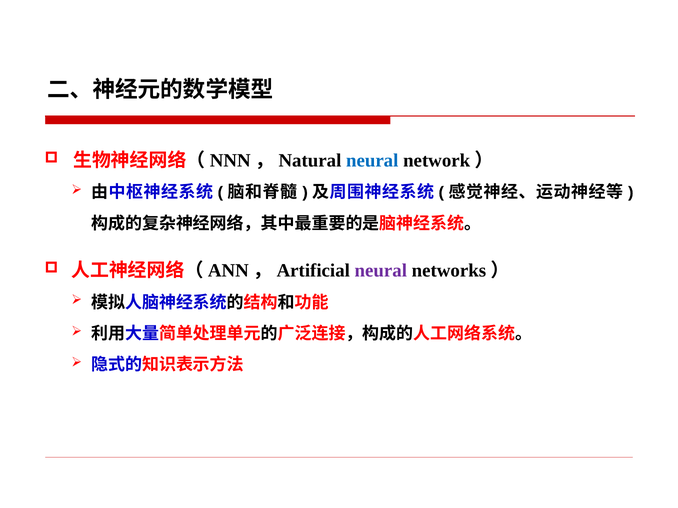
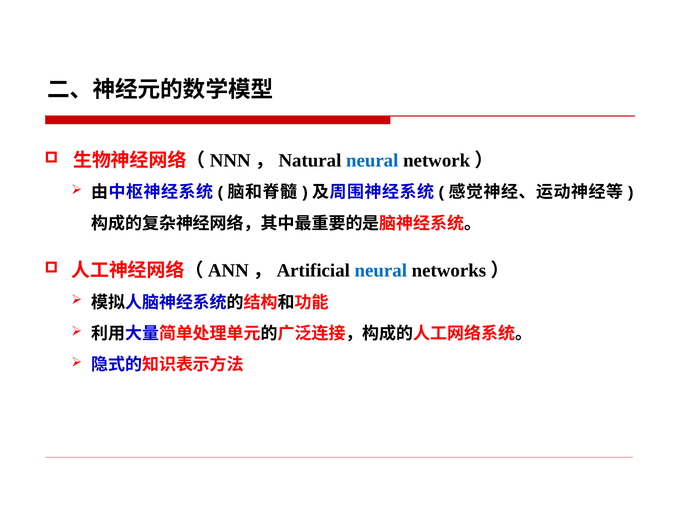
neural colour: purple -> blue (381, 271)
